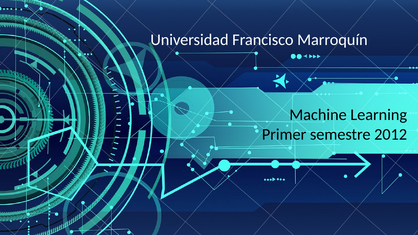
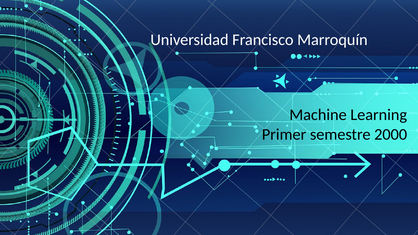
2012: 2012 -> 2000 (391, 135)
